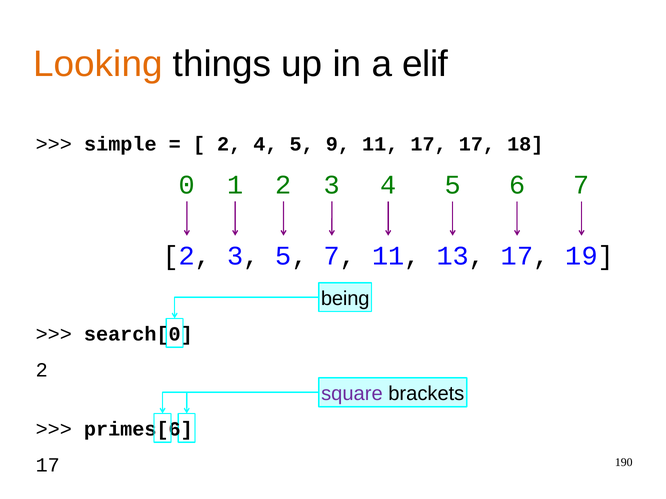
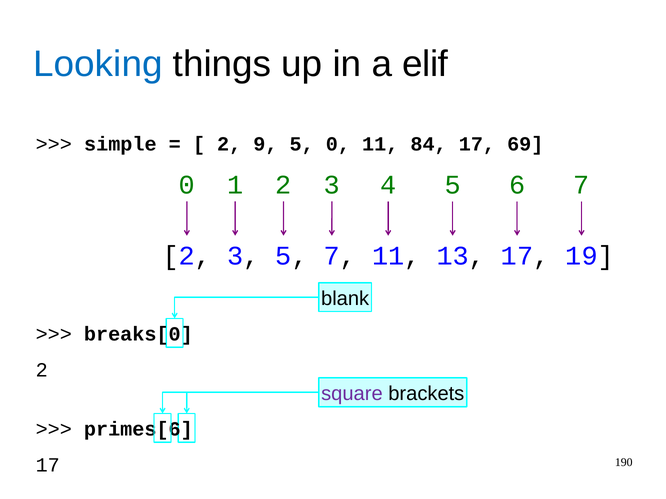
Looking colour: orange -> blue (98, 64)
2 4: 4 -> 9 (265, 144)
5 9: 9 -> 0 (338, 144)
11 17: 17 -> 84 (429, 144)
18: 18 -> 69 (525, 144)
being: being -> blank (345, 299)
search: search -> breaks (120, 335)
